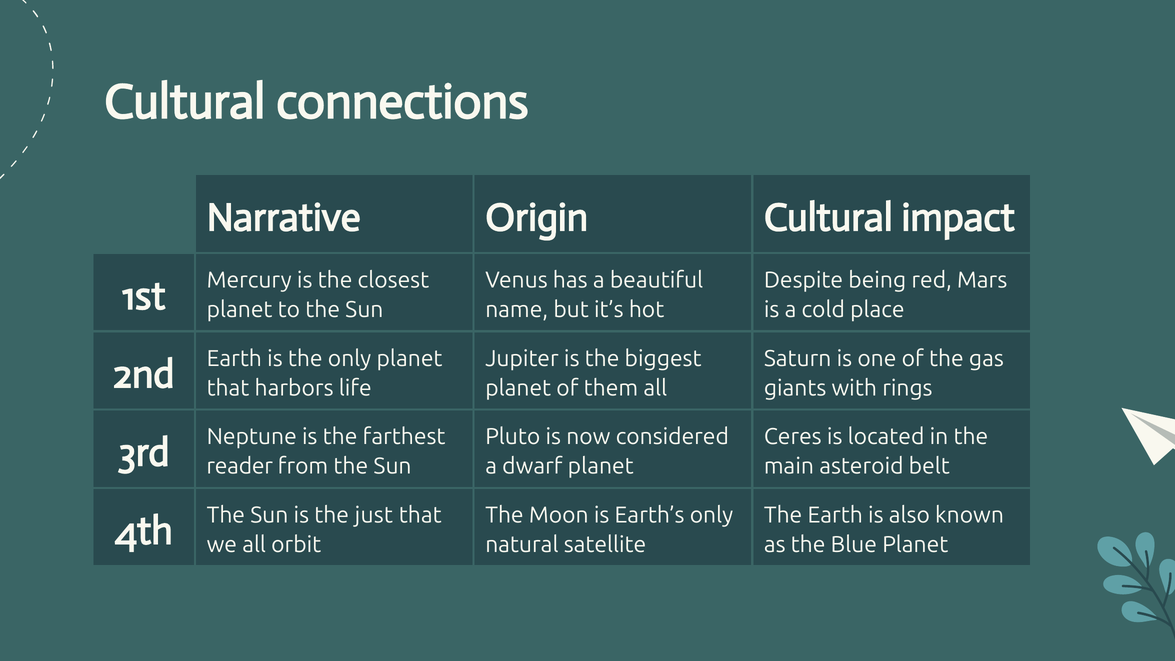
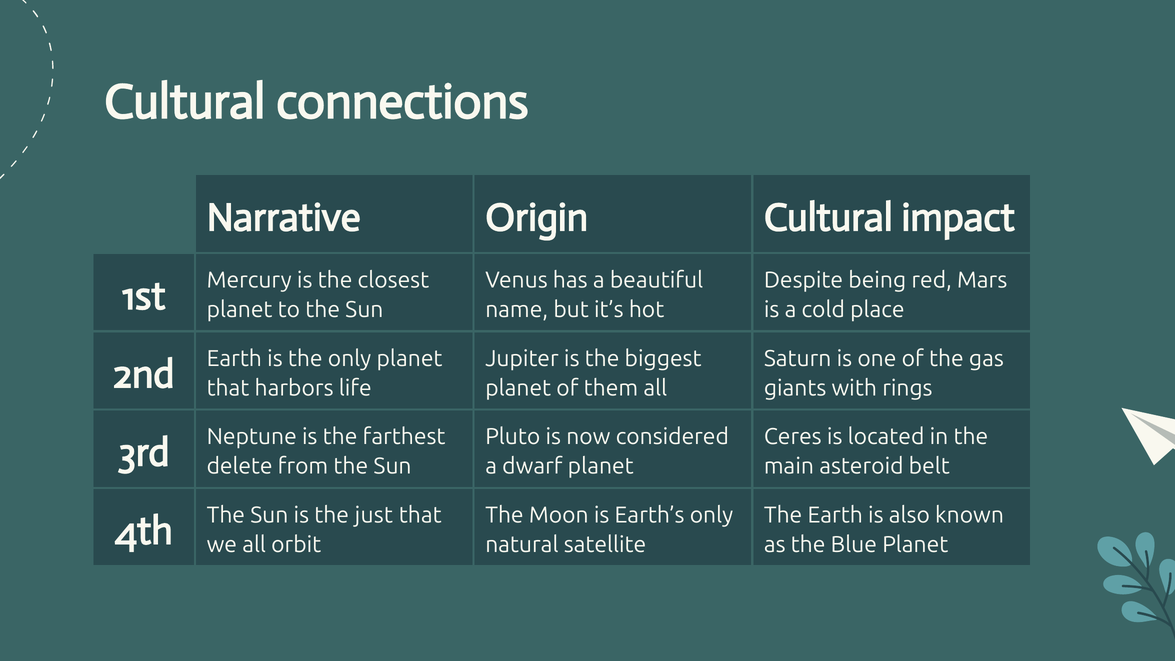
reader: reader -> delete (240, 466)
